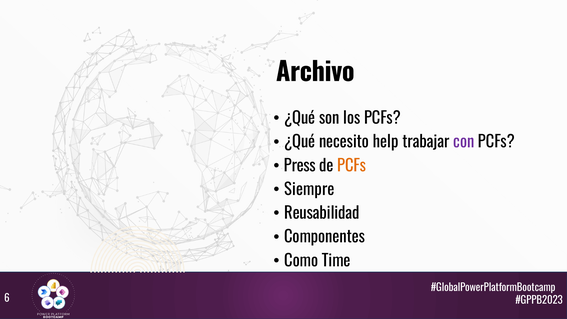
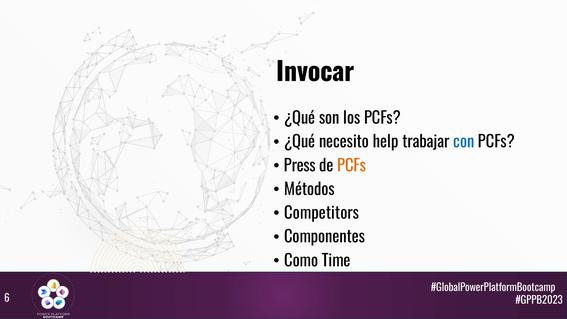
Archivo: Archivo -> Invocar (315, 72)
con colour: purple -> blue (464, 142)
Siempre: Siempre -> Métodos (309, 190)
Reusabilidad: Reusabilidad -> Competitors (322, 213)
